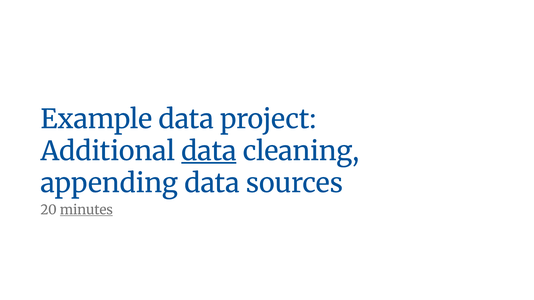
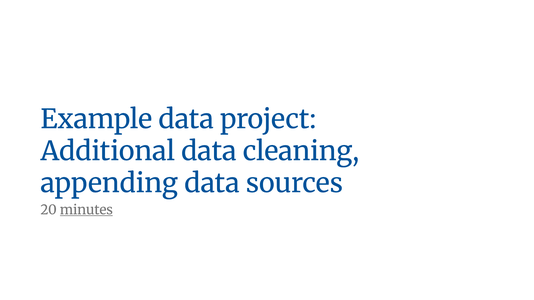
data underline: present -> none (209, 152)
